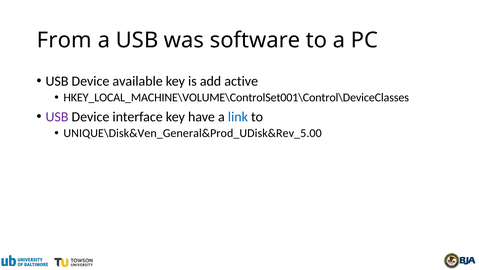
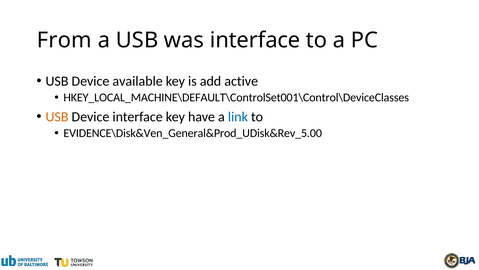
was software: software -> interface (255, 40)
HKEY_LOCAL_MACHINE\VOLUME\ControlSet001\Control\DeviceClasses: HKEY_LOCAL_MACHINE\VOLUME\ControlSet001\Control\DeviceClasses -> HKEY_LOCAL_MACHINE\DEFAULT\ControlSet001\Control\DeviceClasses (236, 97)
USB colour: purple -> orange (57, 116)
UNIQUE\Disk&Ven_General&Prod_UDisk&Rev_5.00: UNIQUE\Disk&Ven_General&Prod_UDisk&Rev_5.00 -> EVIDENCE\Disk&Ven_General&Prod_UDisk&Rev_5.00 (193, 133)
